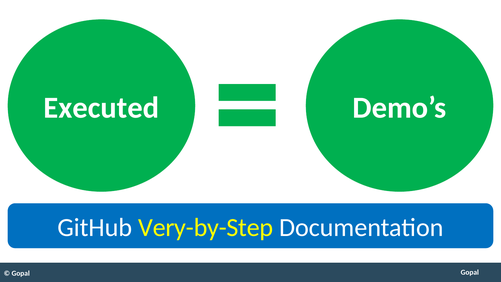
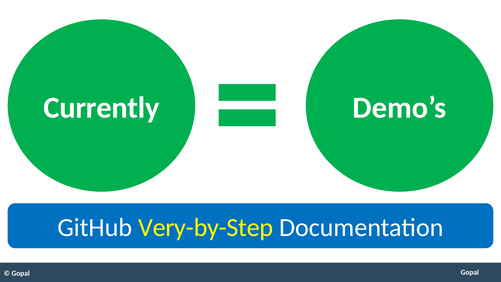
Executed: Executed -> Currently (102, 108)
